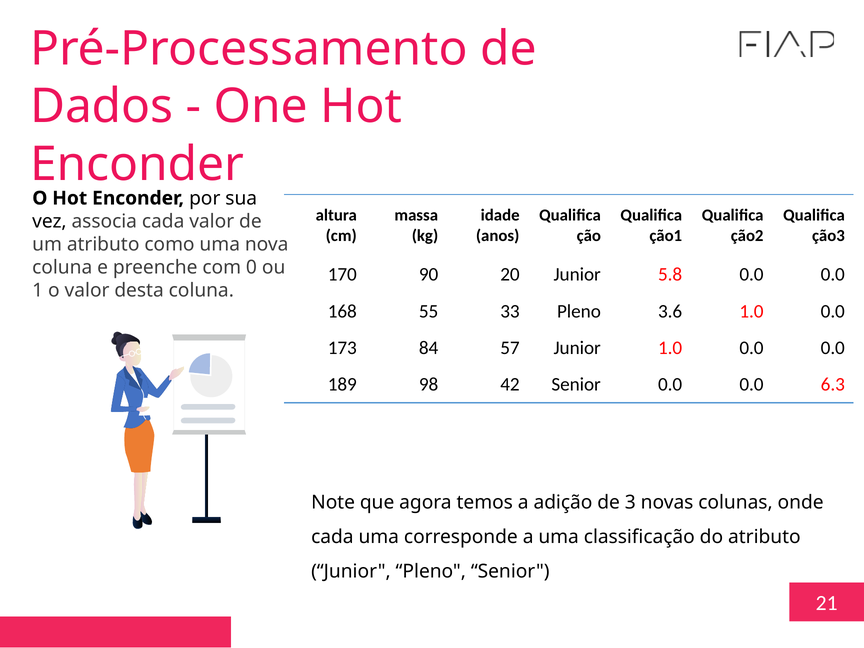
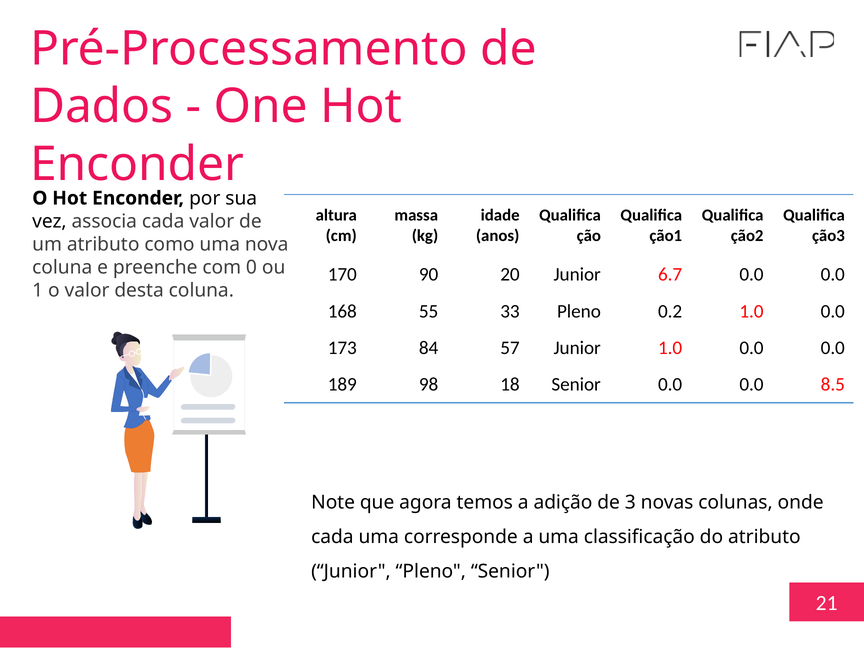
5.8: 5.8 -> 6.7 (670, 275)
3.6: 3.6 -> 0.2 (670, 311)
42: 42 -> 18 (510, 385)
6.3: 6.3 -> 8.5 (833, 385)
